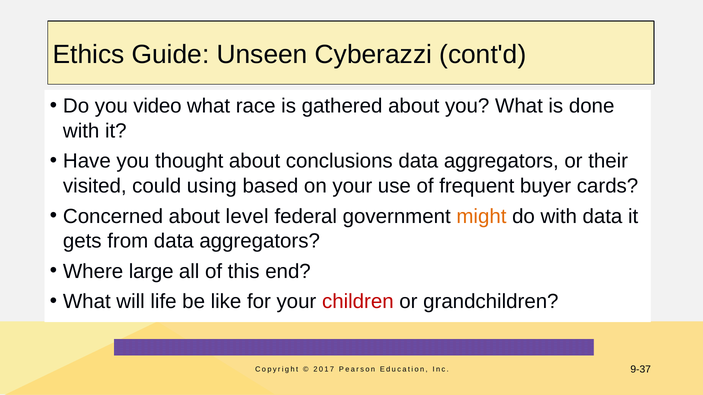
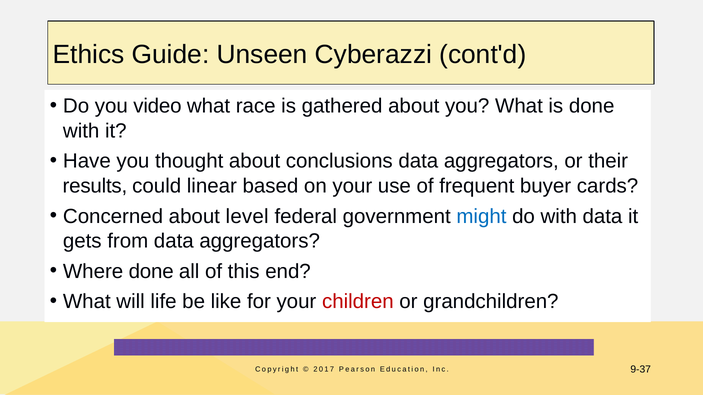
visited: visited -> results (95, 186)
using: using -> linear (212, 186)
might colour: orange -> blue (481, 216)
Where large: large -> done (151, 272)
